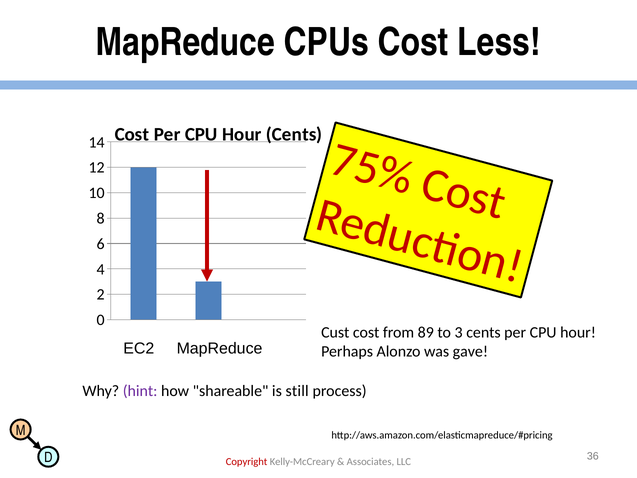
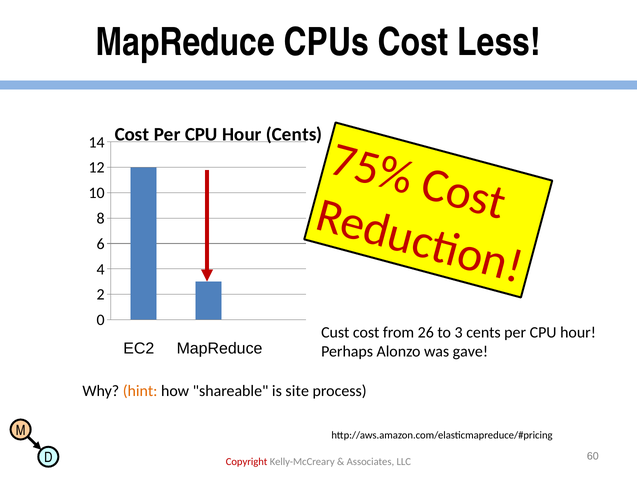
89: 89 -> 26 (426, 332)
hint colour: purple -> orange (140, 391)
still: still -> site (297, 391)
36: 36 -> 60 (593, 456)
